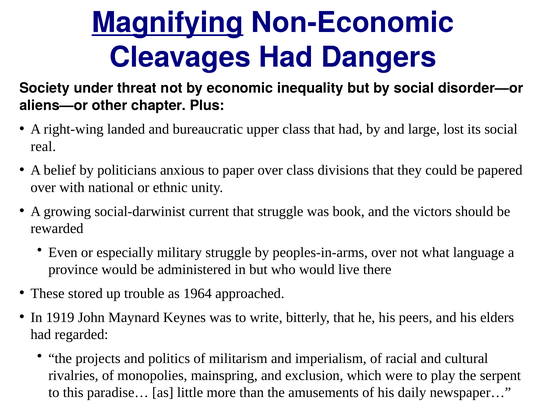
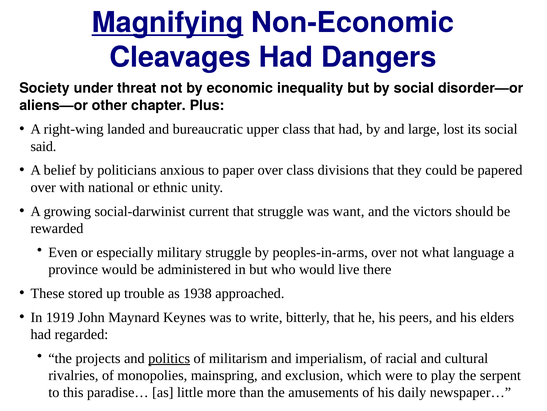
real: real -> said (43, 146)
book: book -> want (349, 211)
1964: 1964 -> 1938 (198, 293)
politics underline: none -> present (169, 358)
